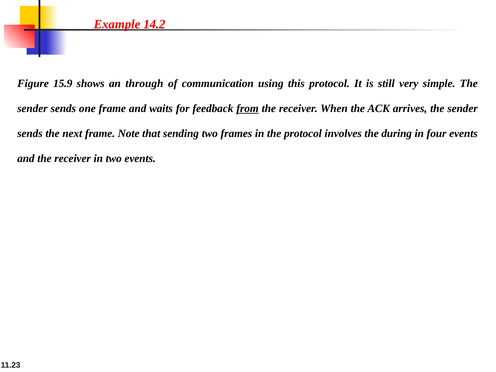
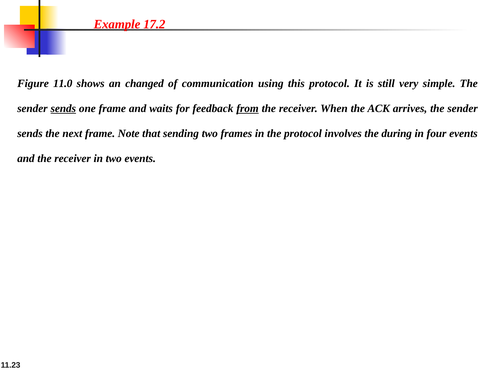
14.2: 14.2 -> 17.2 (154, 24)
15.9: 15.9 -> 11.0 (63, 84)
through: through -> changed (145, 84)
sends underline: none -> present (63, 108)
